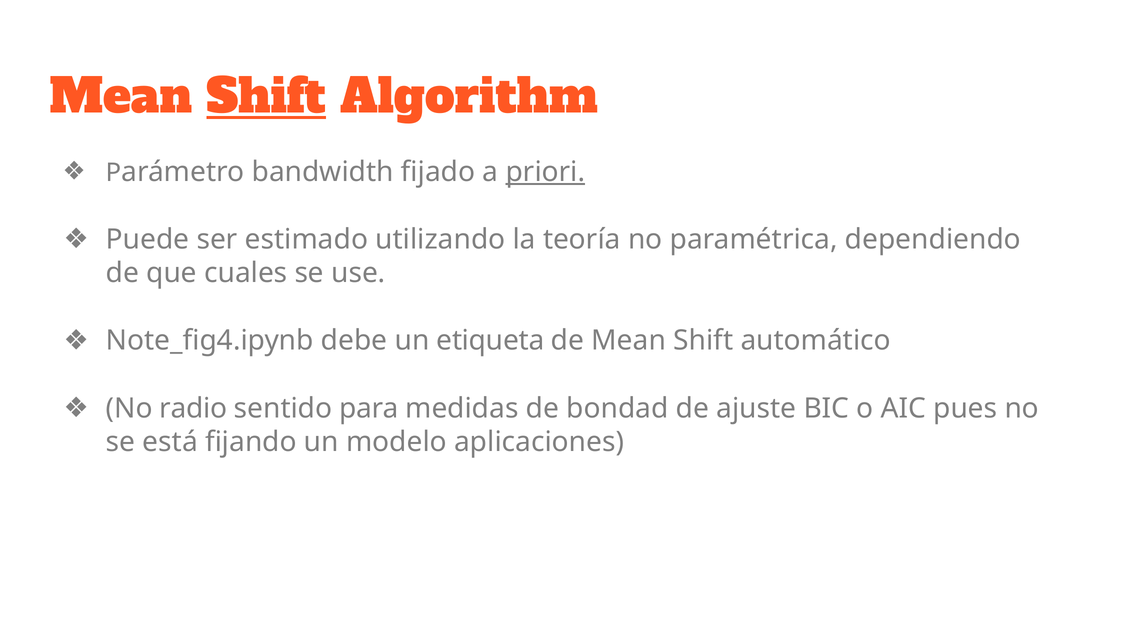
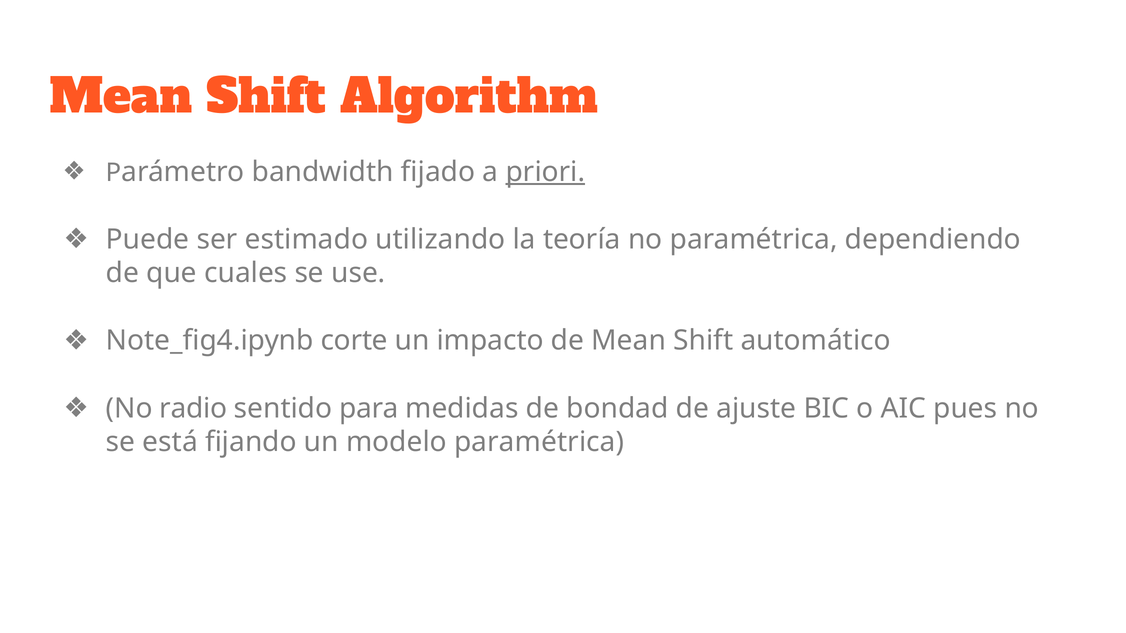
Shift underline: present -> none (266, 97)
debe: debe -> corte (354, 341)
etiqueta: etiqueta -> impacto (490, 341)
modelo aplicaciones: aplicaciones -> paramétrica (539, 442)
